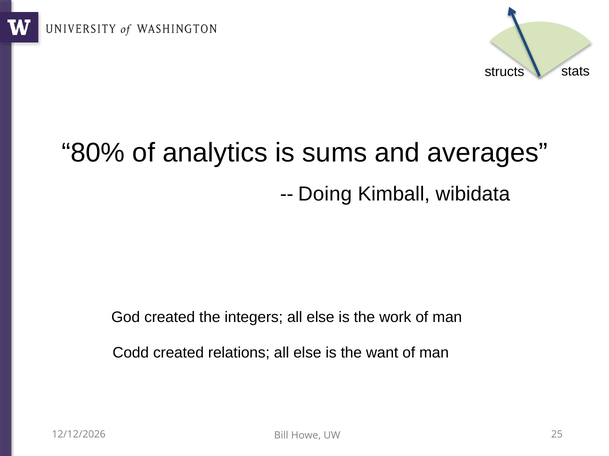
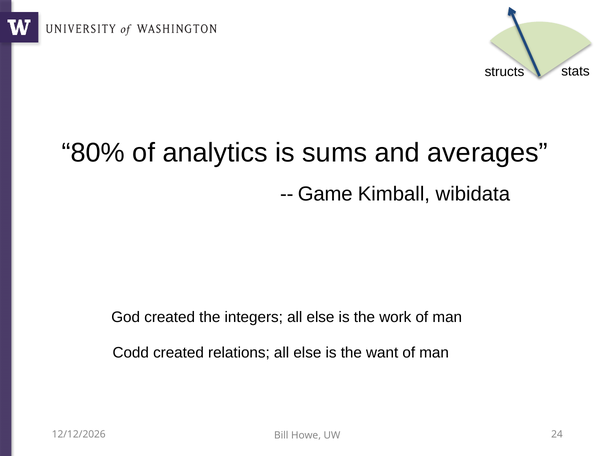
Doing: Doing -> Game (325, 194)
25: 25 -> 24 (557, 435)
